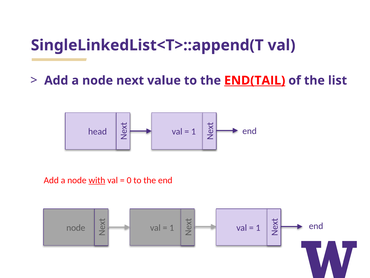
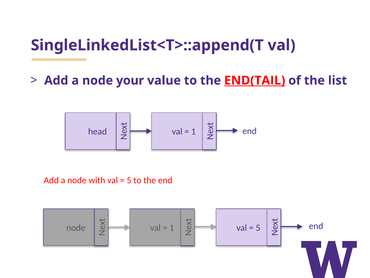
next: next -> your (130, 80)
with underline: present -> none (97, 180)
0: 0 -> 5 (129, 180)
1: 1 -> 5 (258, 227)
